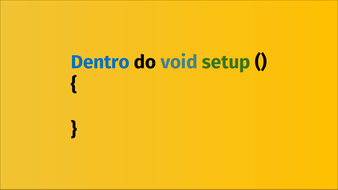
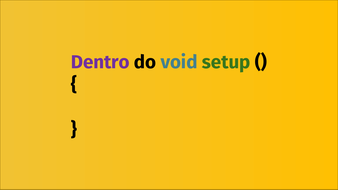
Dentro colour: blue -> purple (100, 62)
